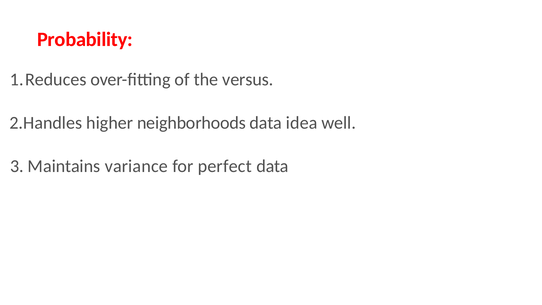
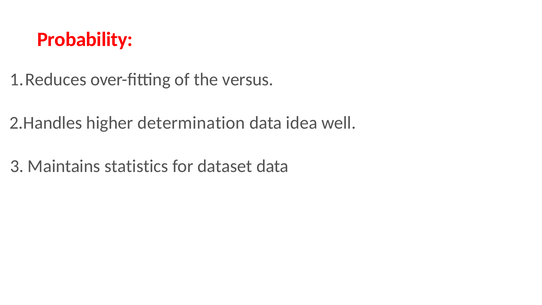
neighborhoods: neighborhoods -> determination (191, 123)
variance: variance -> statistics (136, 166)
perfect: perfect -> dataset (225, 166)
